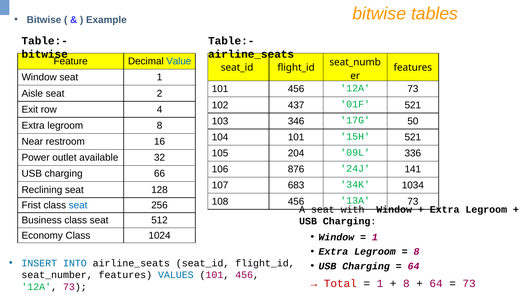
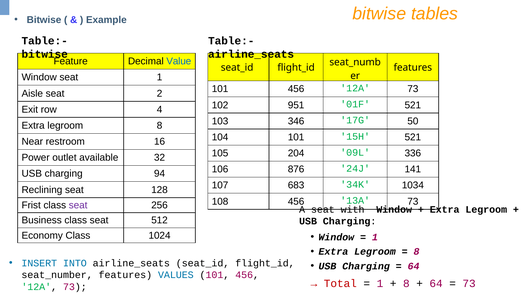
437: 437 -> 951 (296, 105)
66: 66 -> 94 (160, 174)
seat colour: blue -> purple (78, 205)
